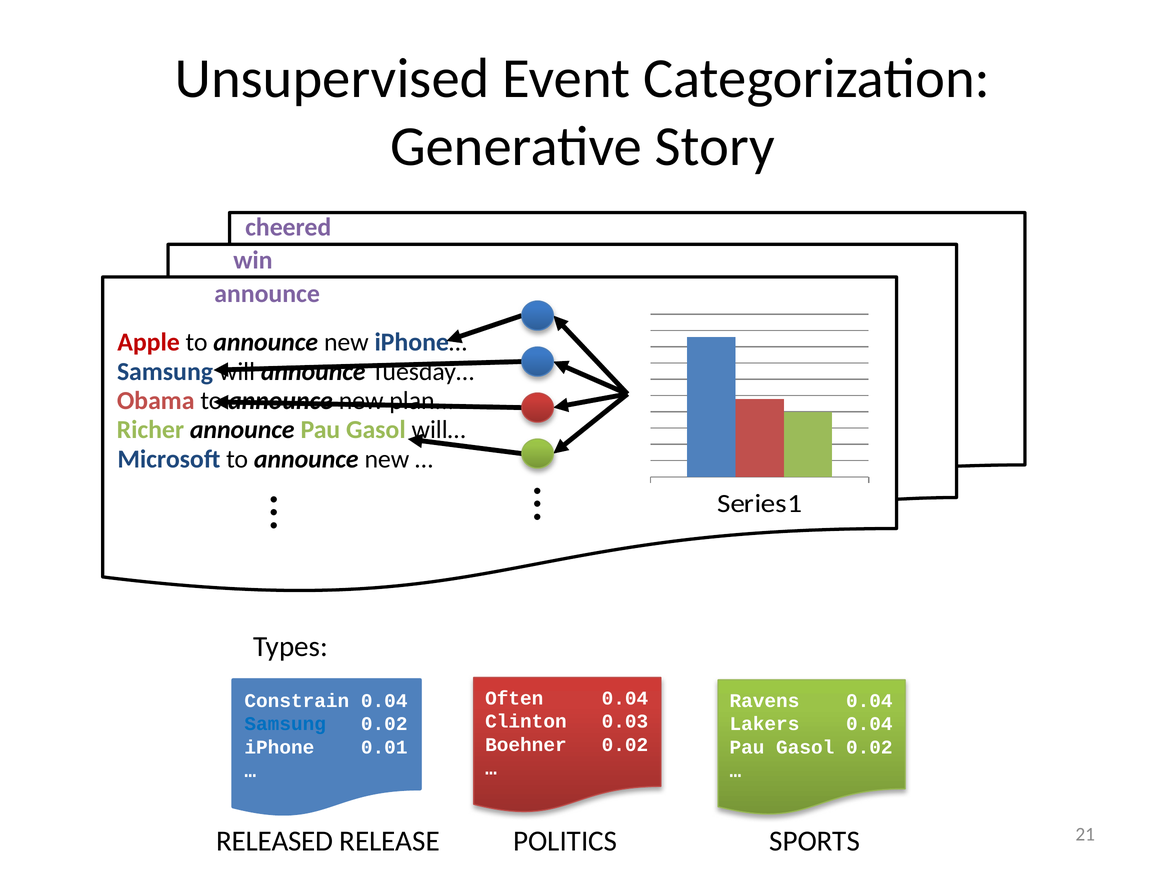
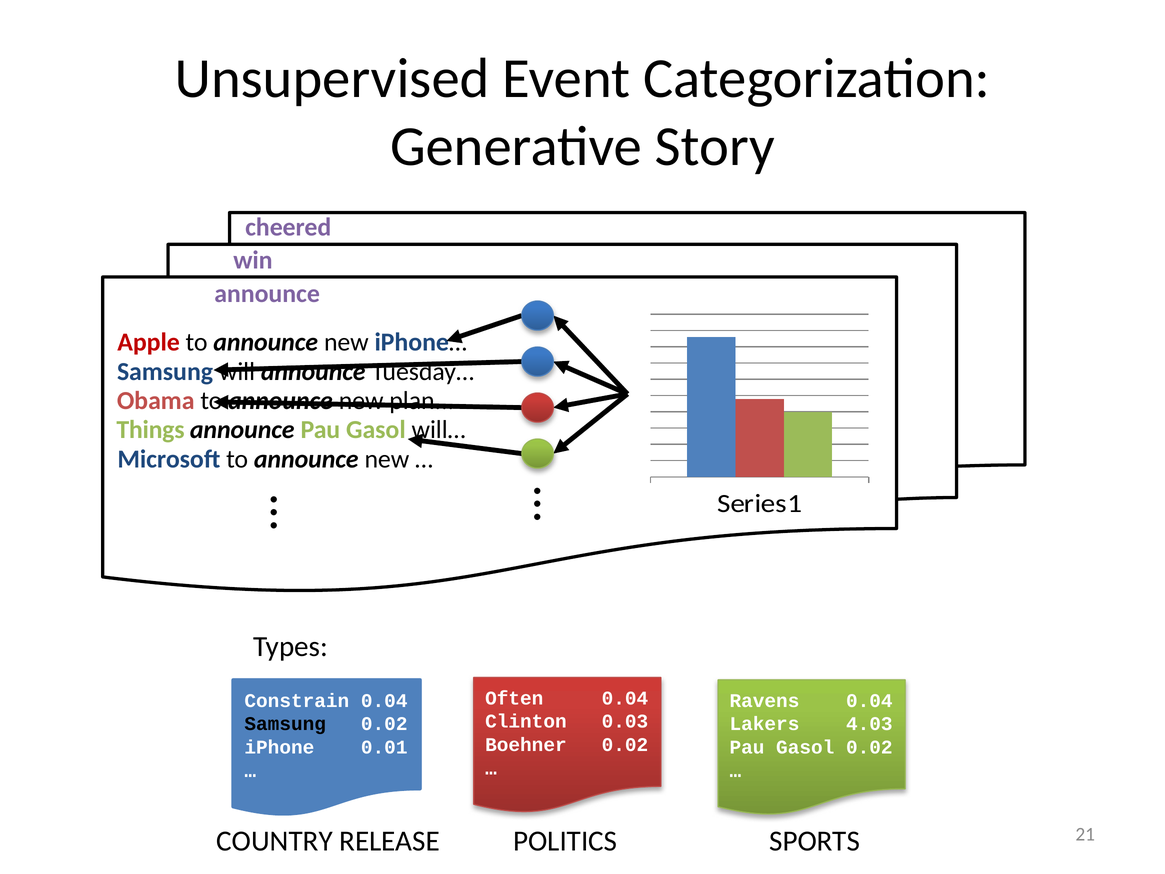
Richer: Richer -> Things (150, 430)
Samsung colour: blue -> black (285, 724)
Lakers 0.04: 0.04 -> 4.03 (869, 724)
RELEASED: RELEASED -> COUNTRY (275, 841)
